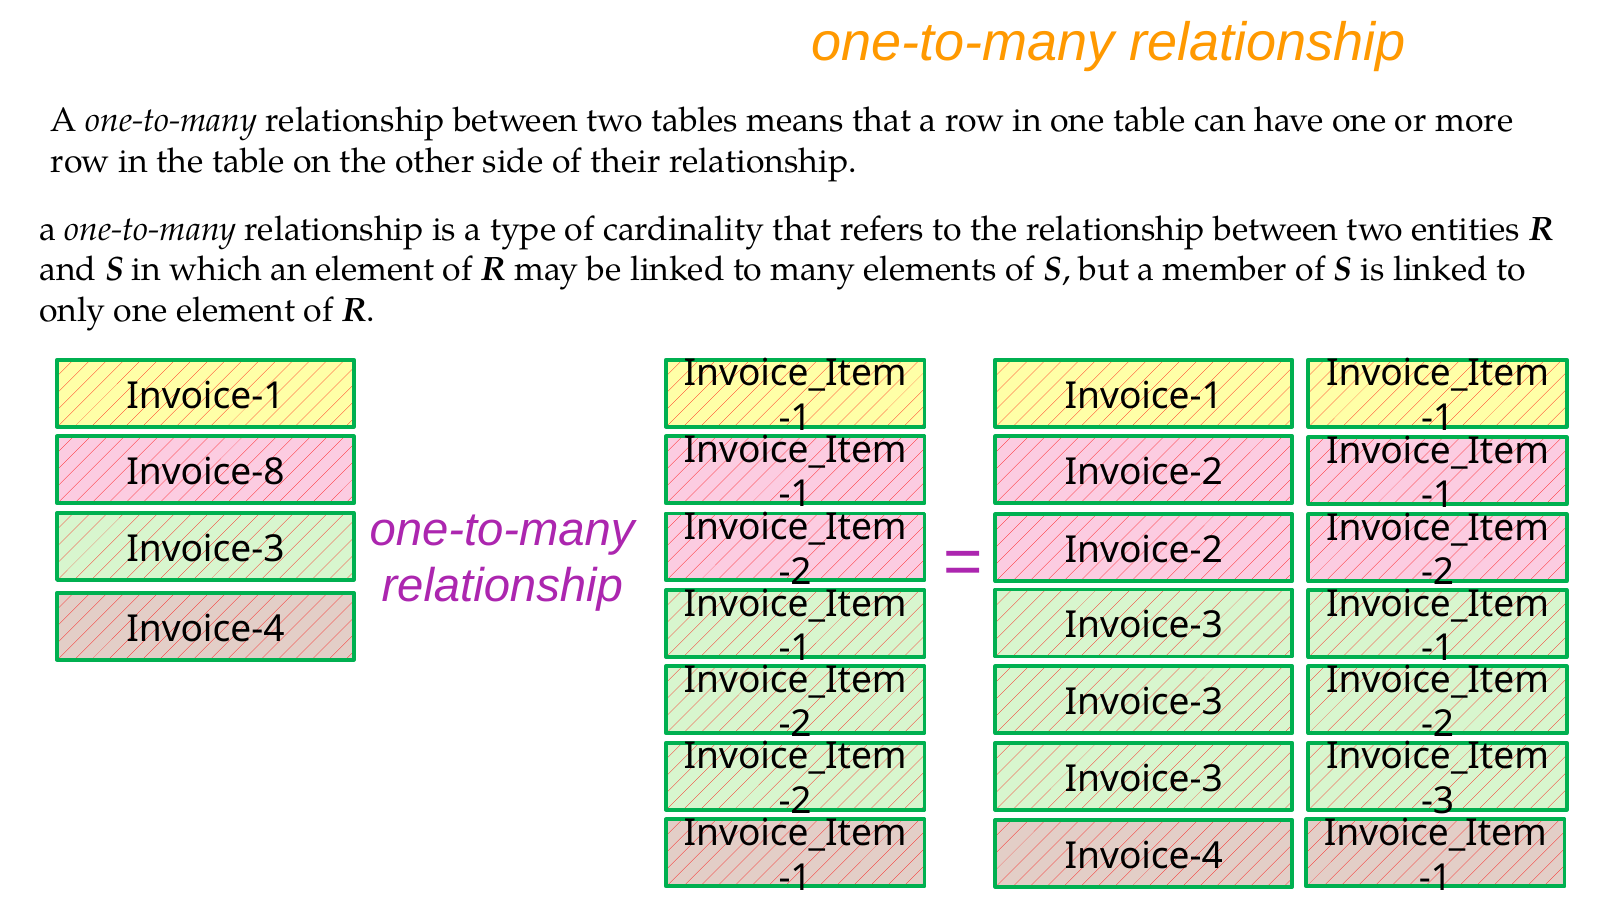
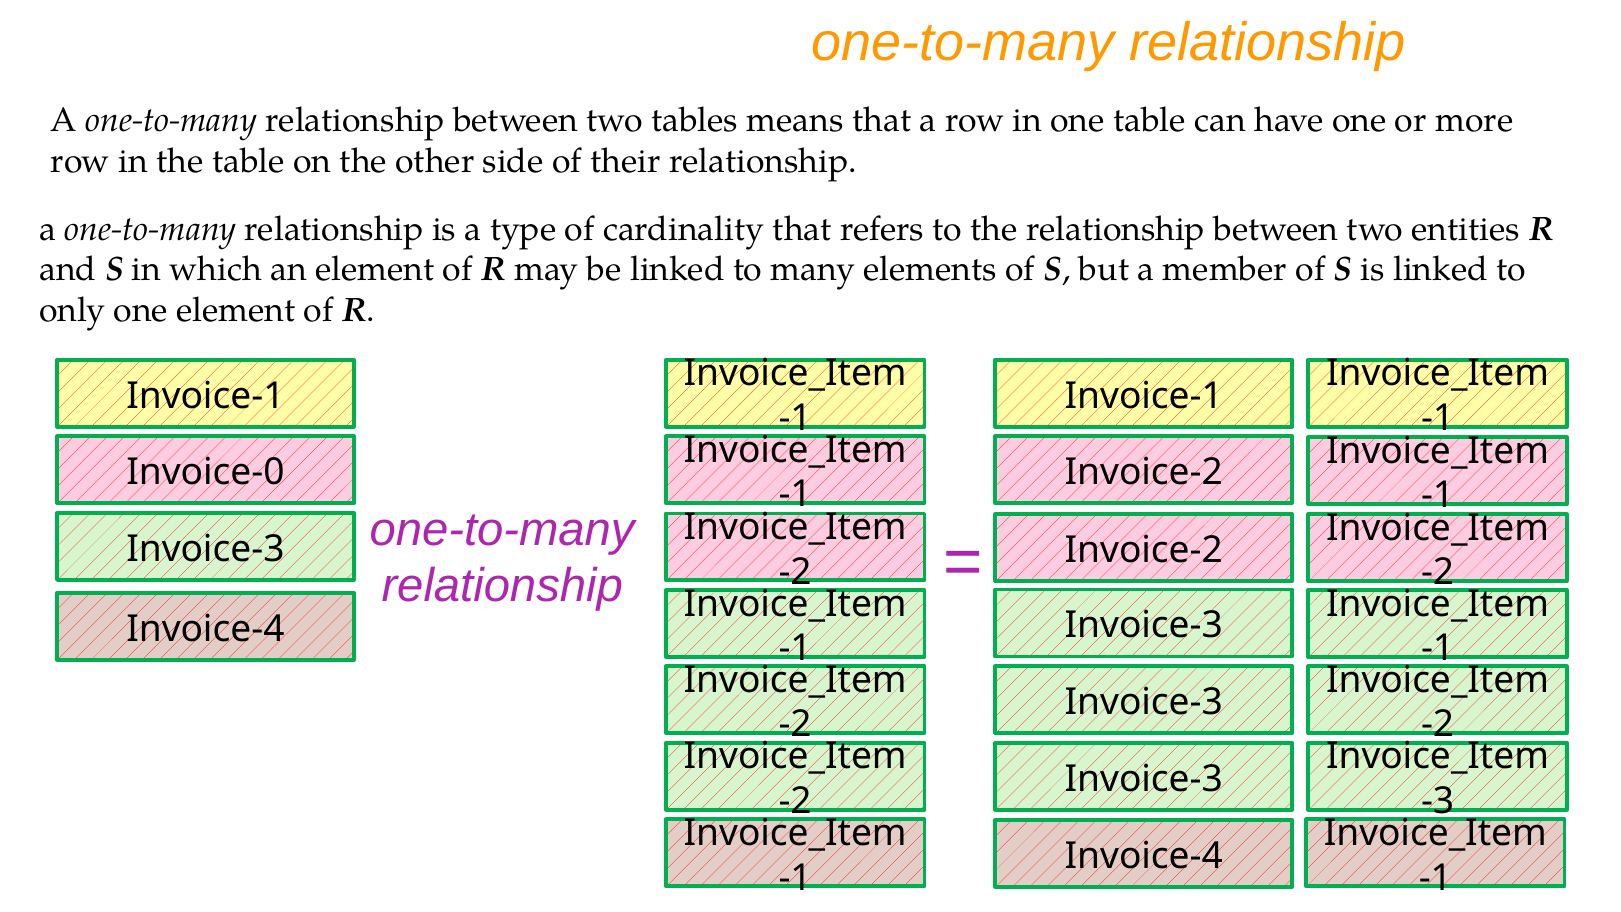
Invoice-8: Invoice-8 -> Invoice-0 (205, 472)
